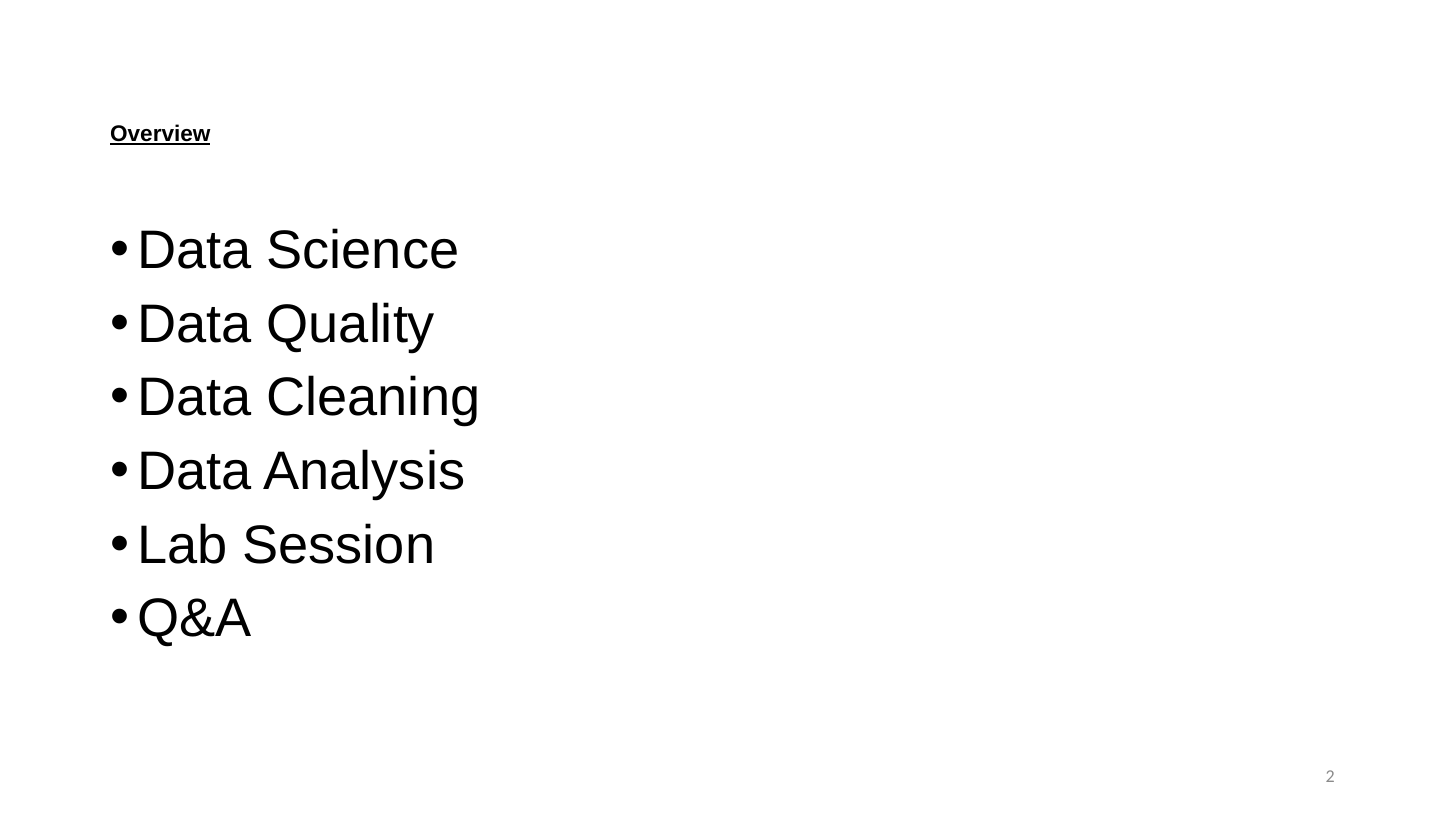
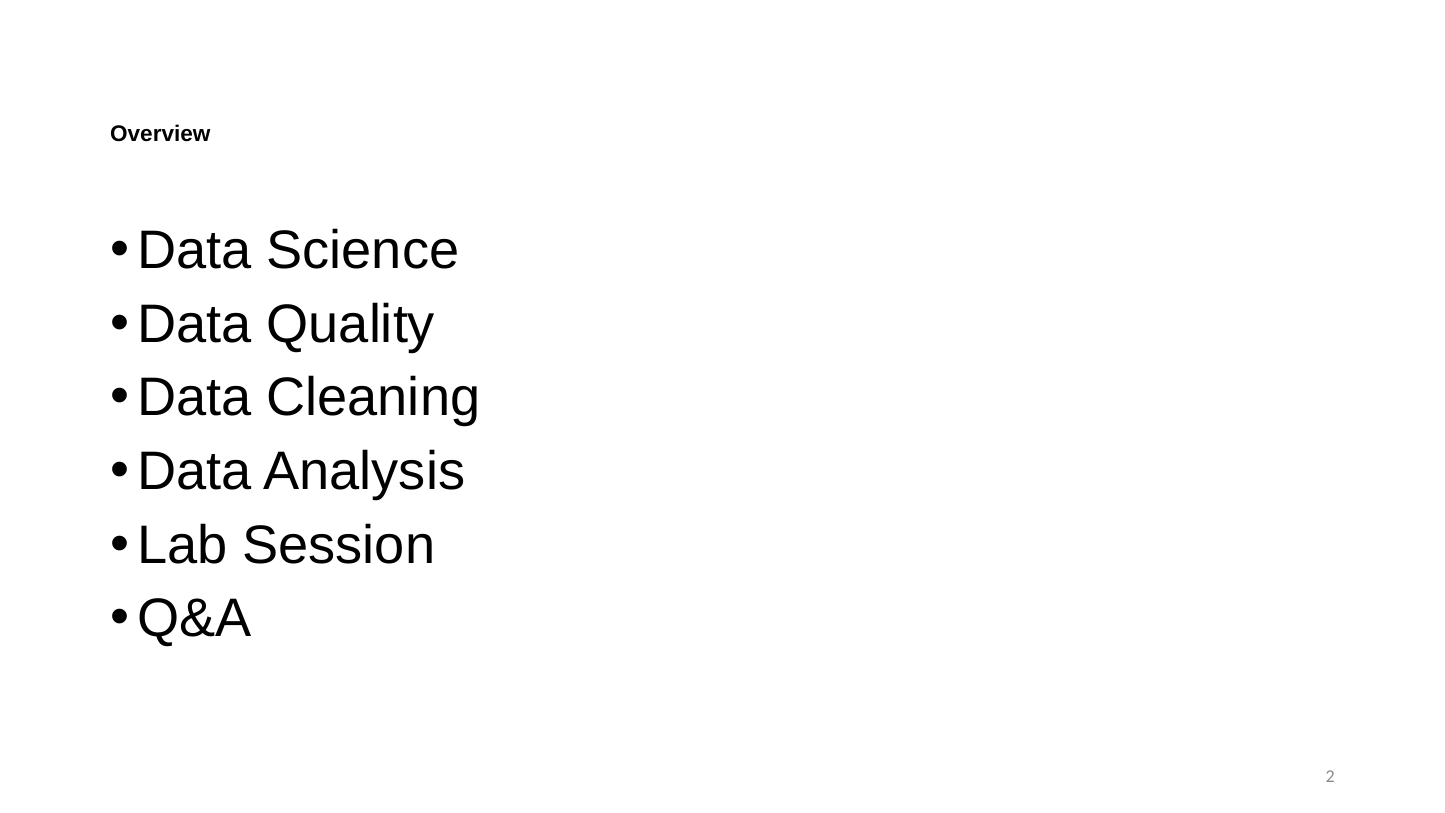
Overview underline: present -> none (160, 134)
